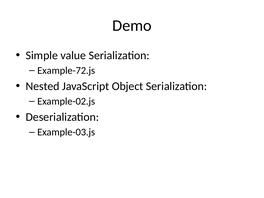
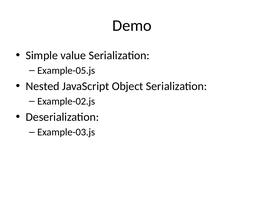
Example-72.js: Example-72.js -> Example-05.js (66, 71)
